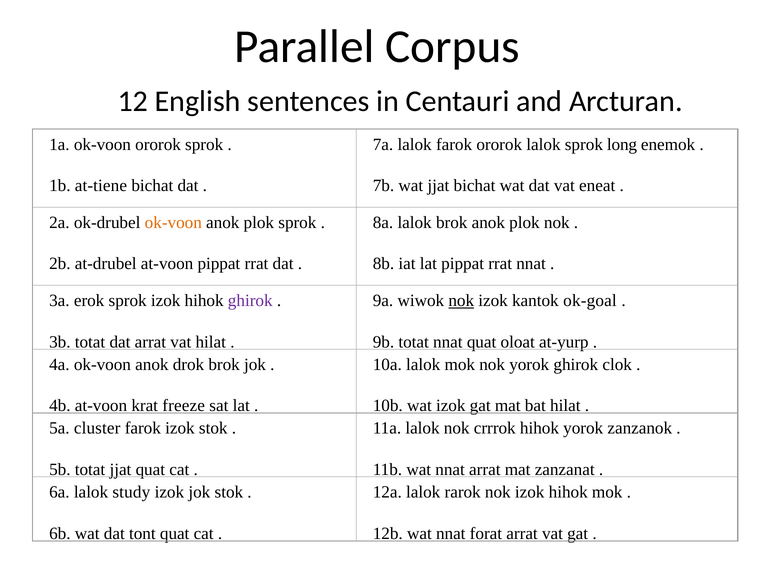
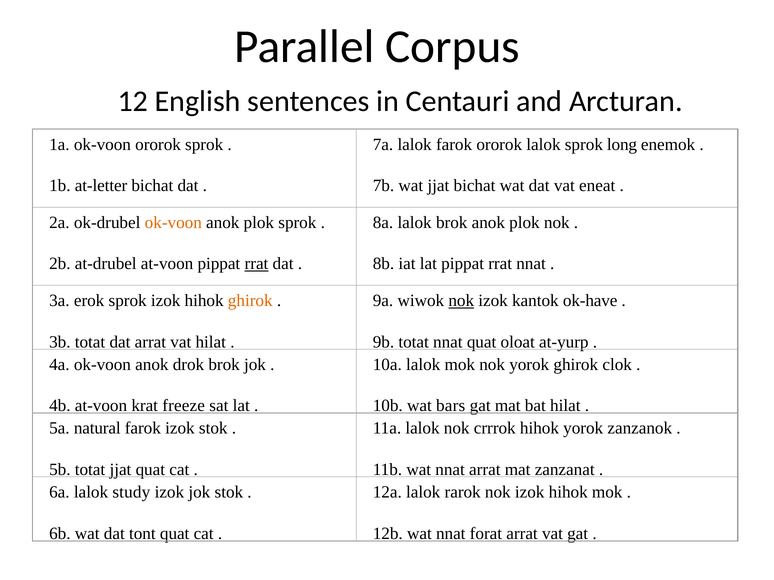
at-tiene: at-tiene -> at-letter (101, 186)
rrat underline: none -> present (256, 264)
ghirok colour: purple -> orange (250, 301)
ok-goal: ok-goal -> ok-have (590, 301)
wat izok: izok -> bars (451, 406)
cluster: cluster -> natural (97, 429)
